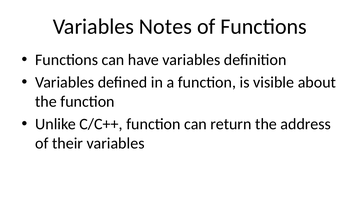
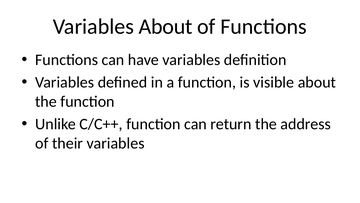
Variables Notes: Notes -> About (166, 27)
